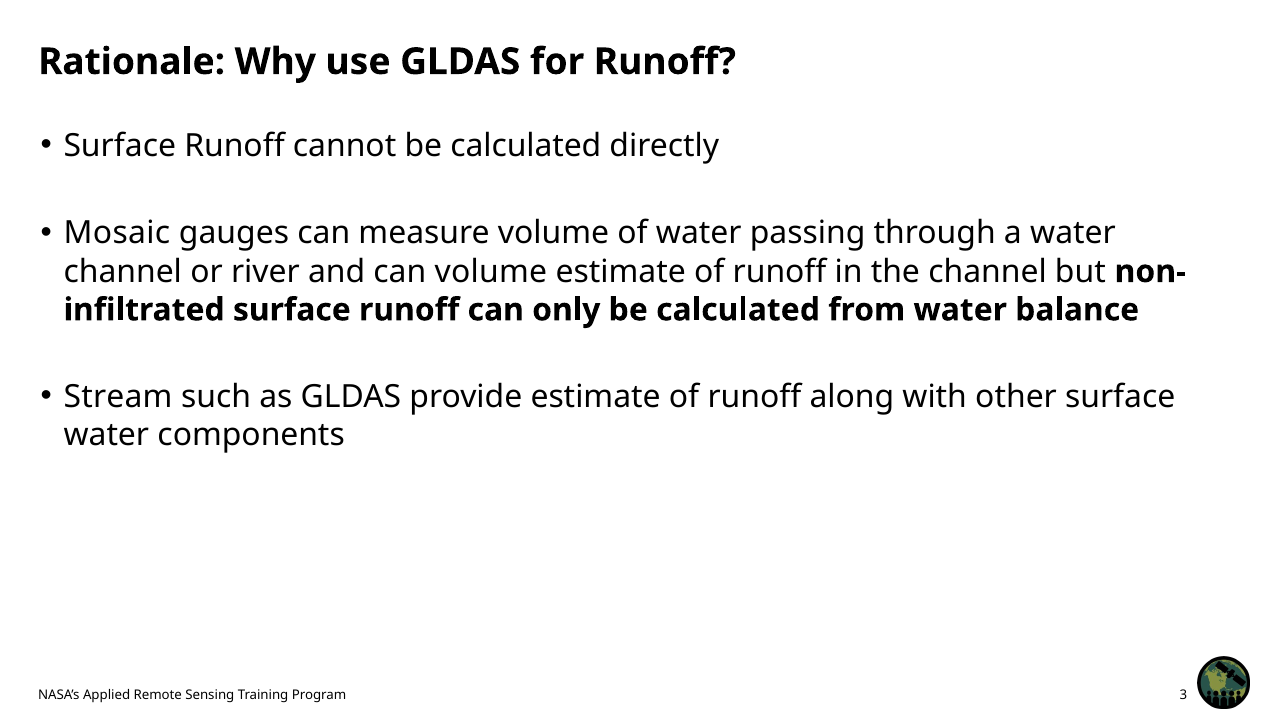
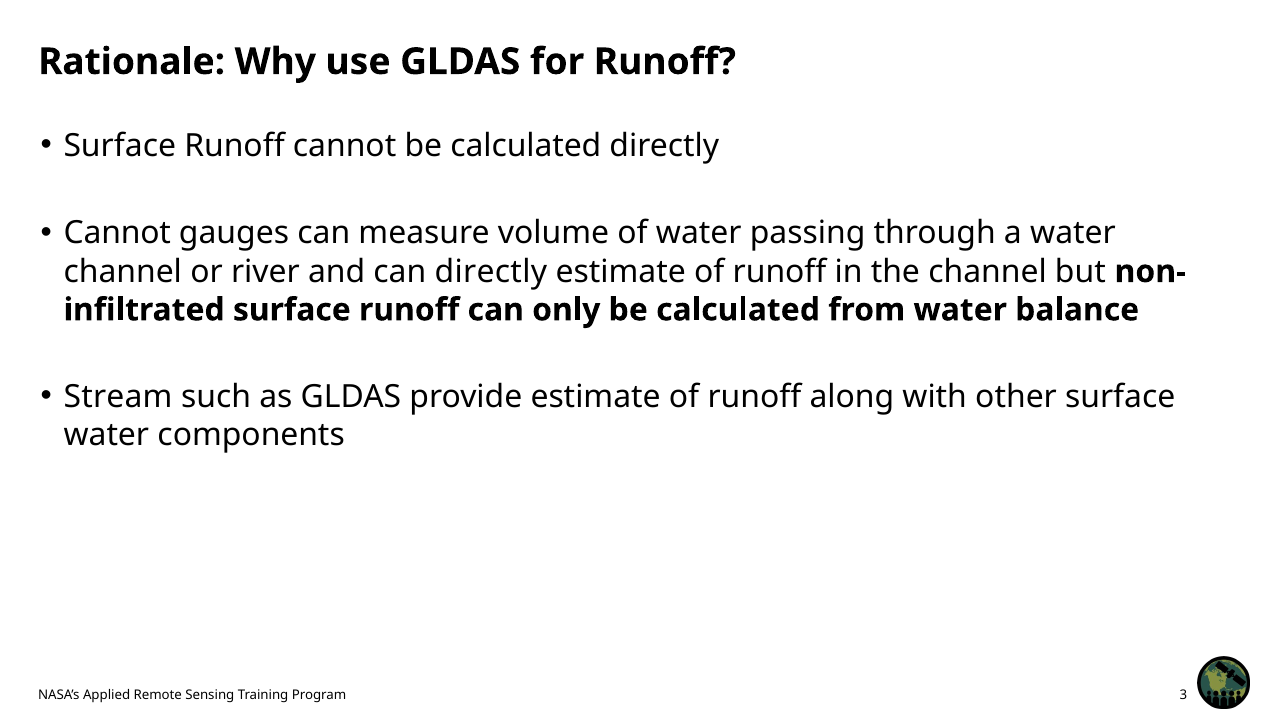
Mosaic: Mosaic -> Cannot (117, 233)
can volume: volume -> directly (491, 271)
